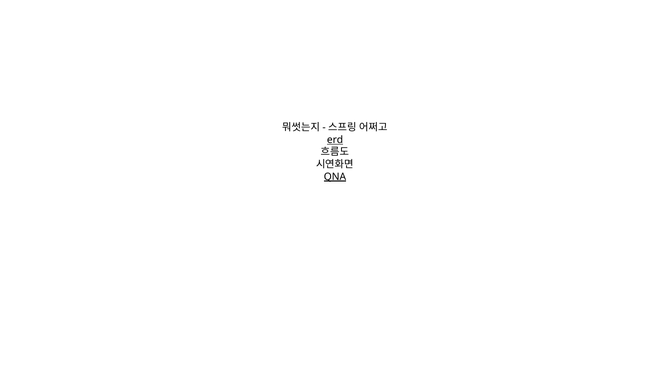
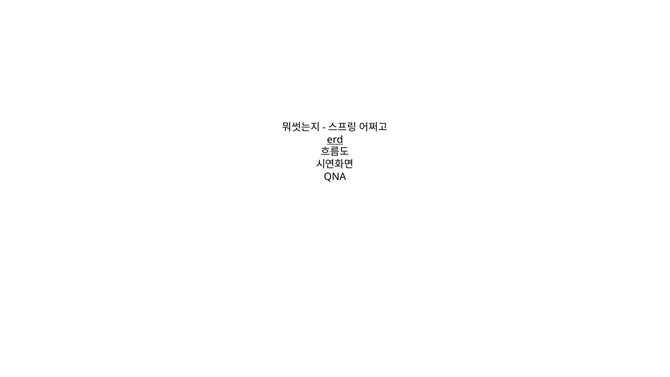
QNA underline: present -> none (335, 177)
